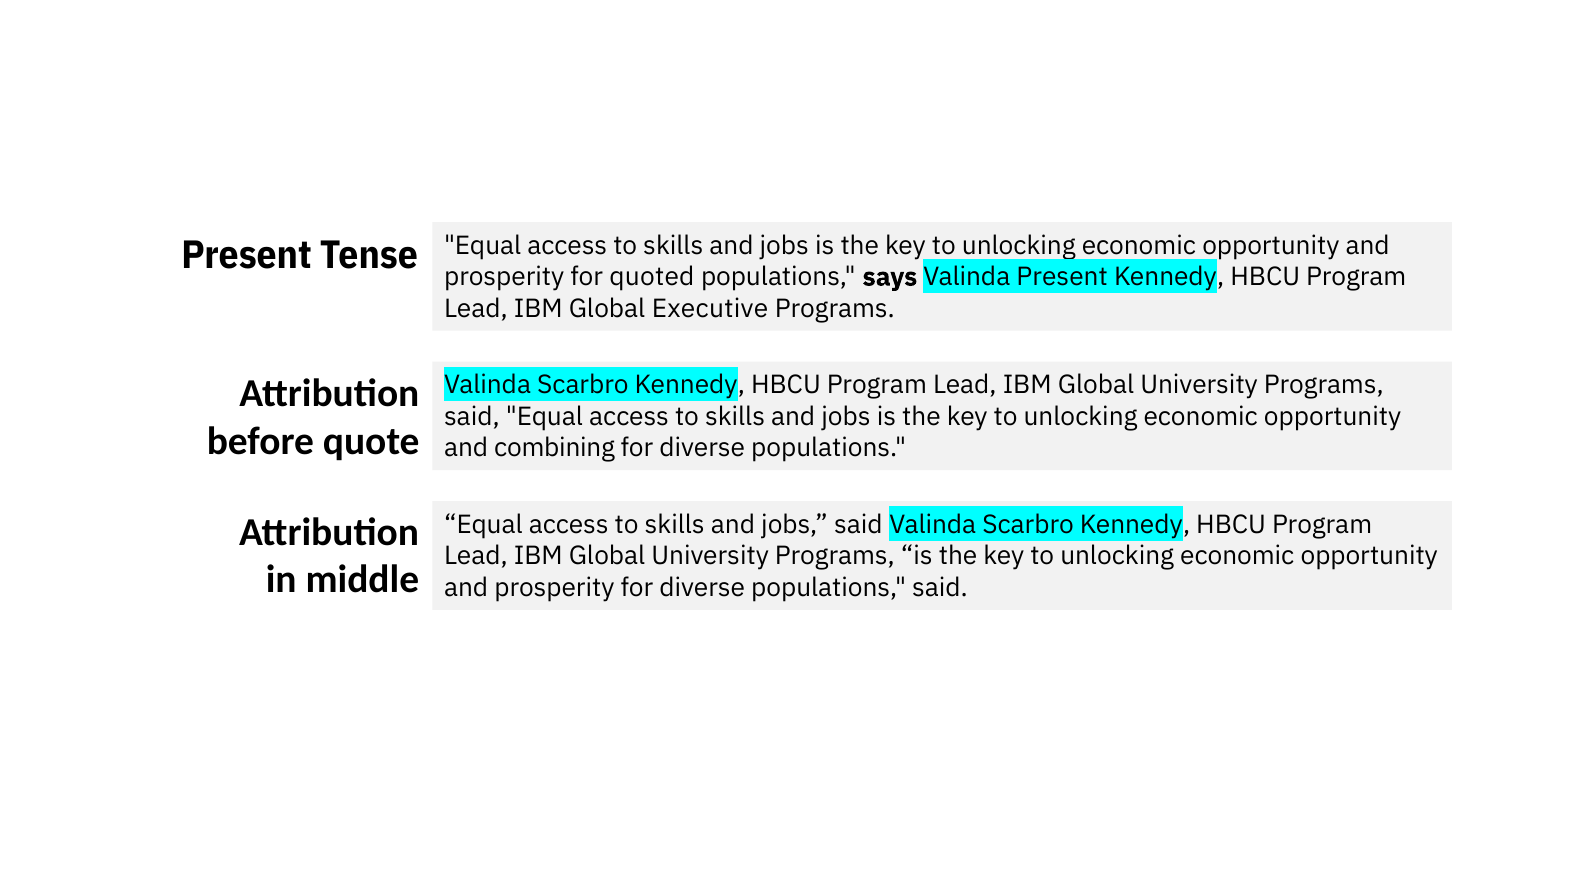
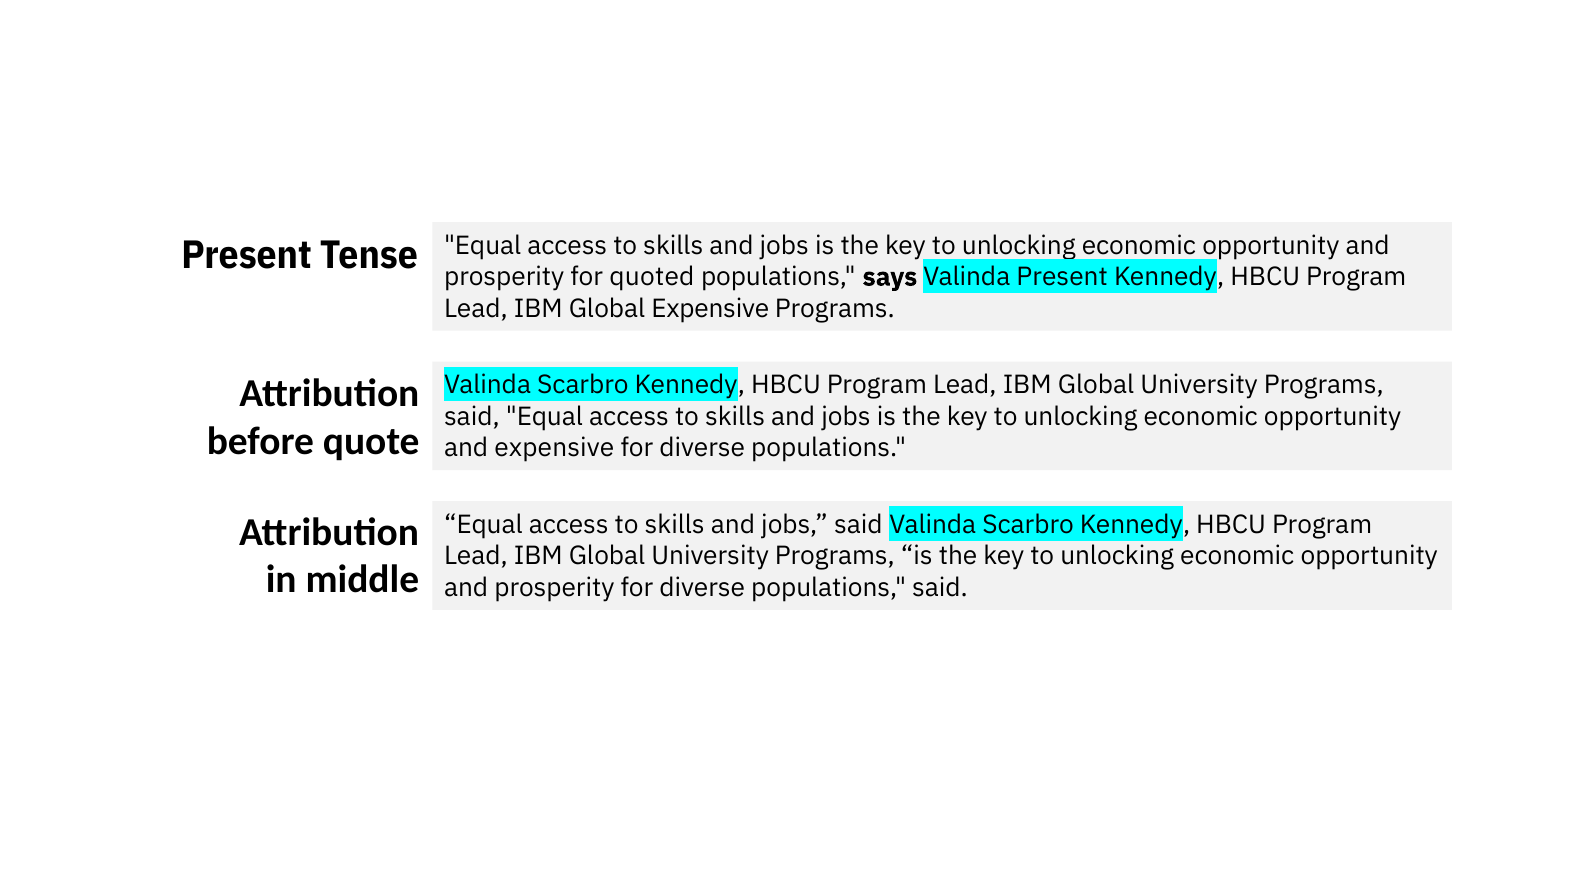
Global Executive: Executive -> Expensive (710, 308)
and combining: combining -> expensive (554, 448)
